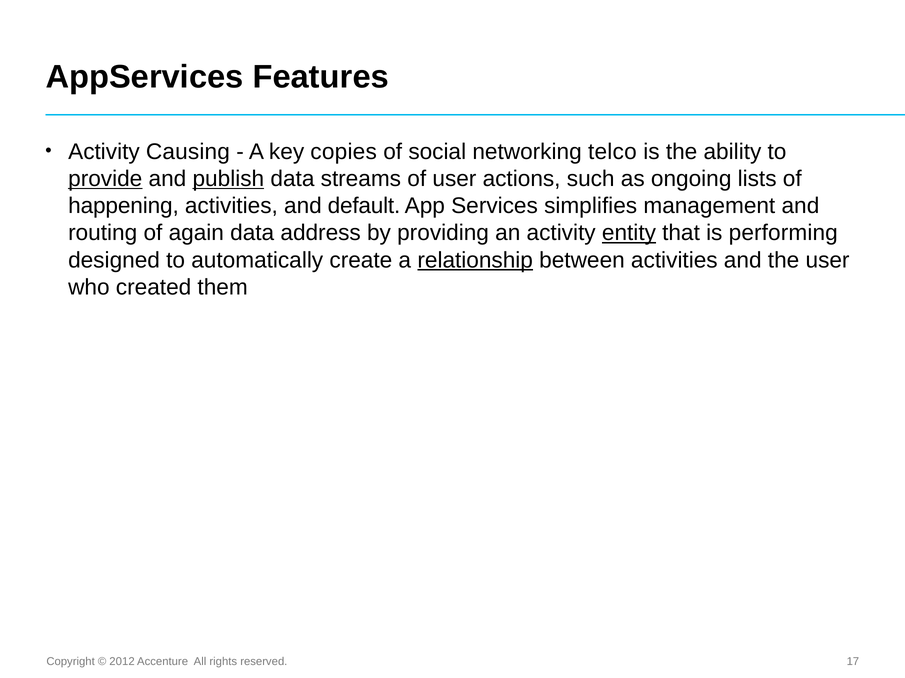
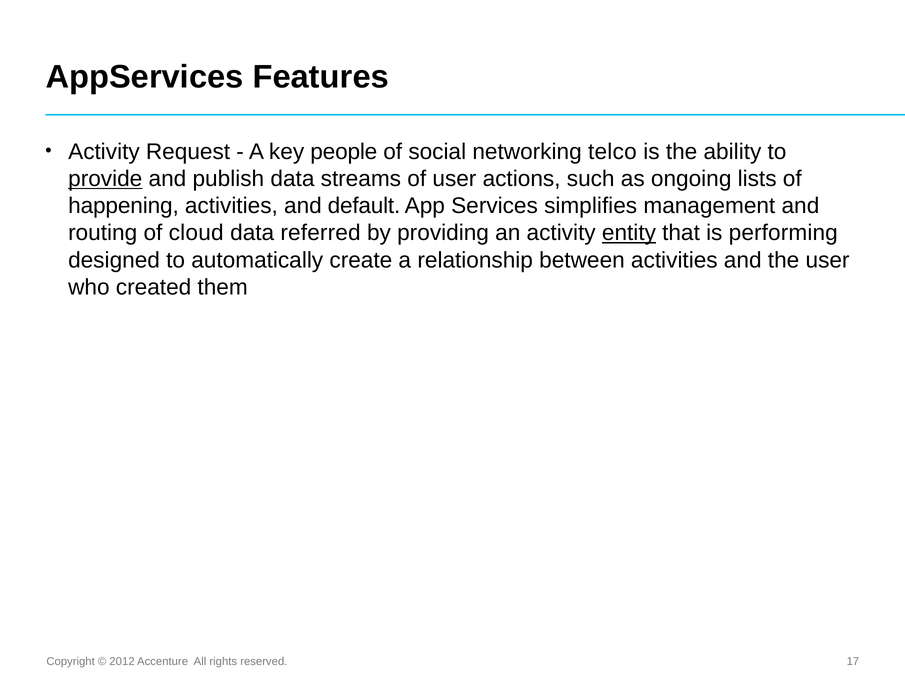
Causing: Causing -> Request (188, 152)
copies: copies -> people (344, 152)
publish underline: present -> none (228, 179)
again: again -> cloud (196, 233)
address: address -> referred (321, 233)
relationship underline: present -> none (475, 260)
